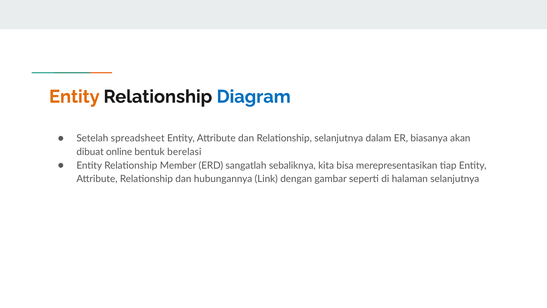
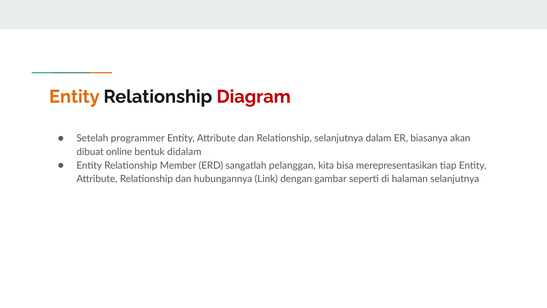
Diagram colour: blue -> red (254, 97)
spreadsheet: spreadsheet -> programmer (138, 138)
berelasi: berelasi -> didalam (184, 152)
sebaliknya: sebaliknya -> pelanggan (292, 165)
